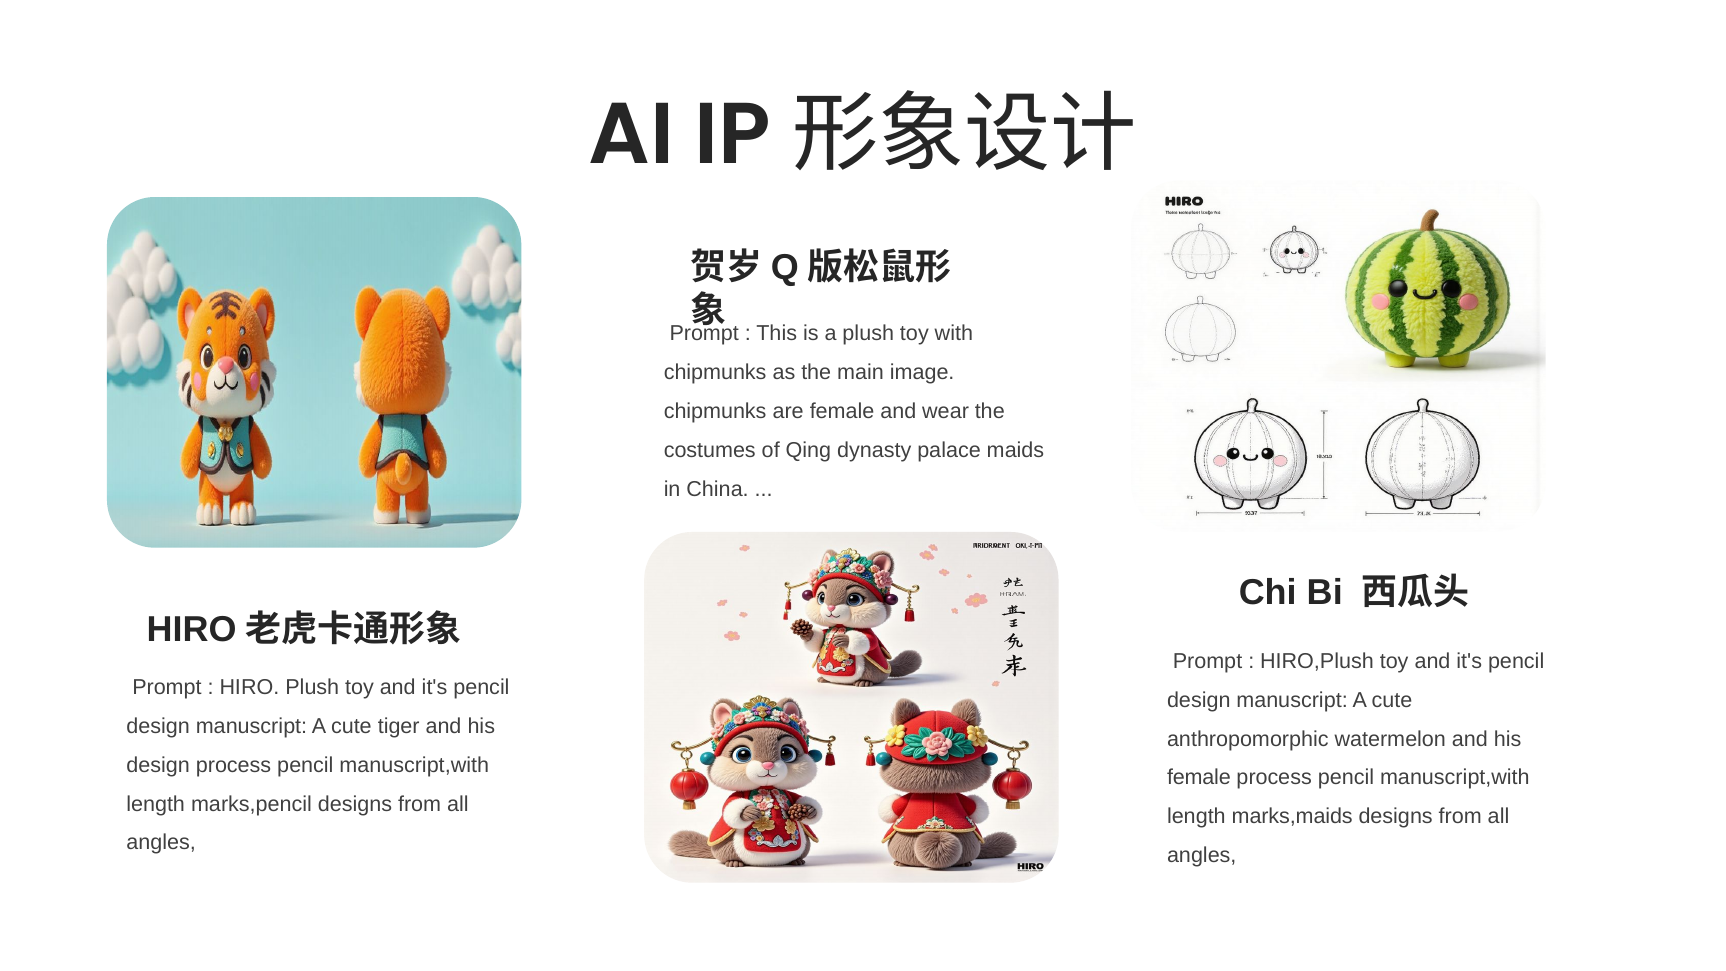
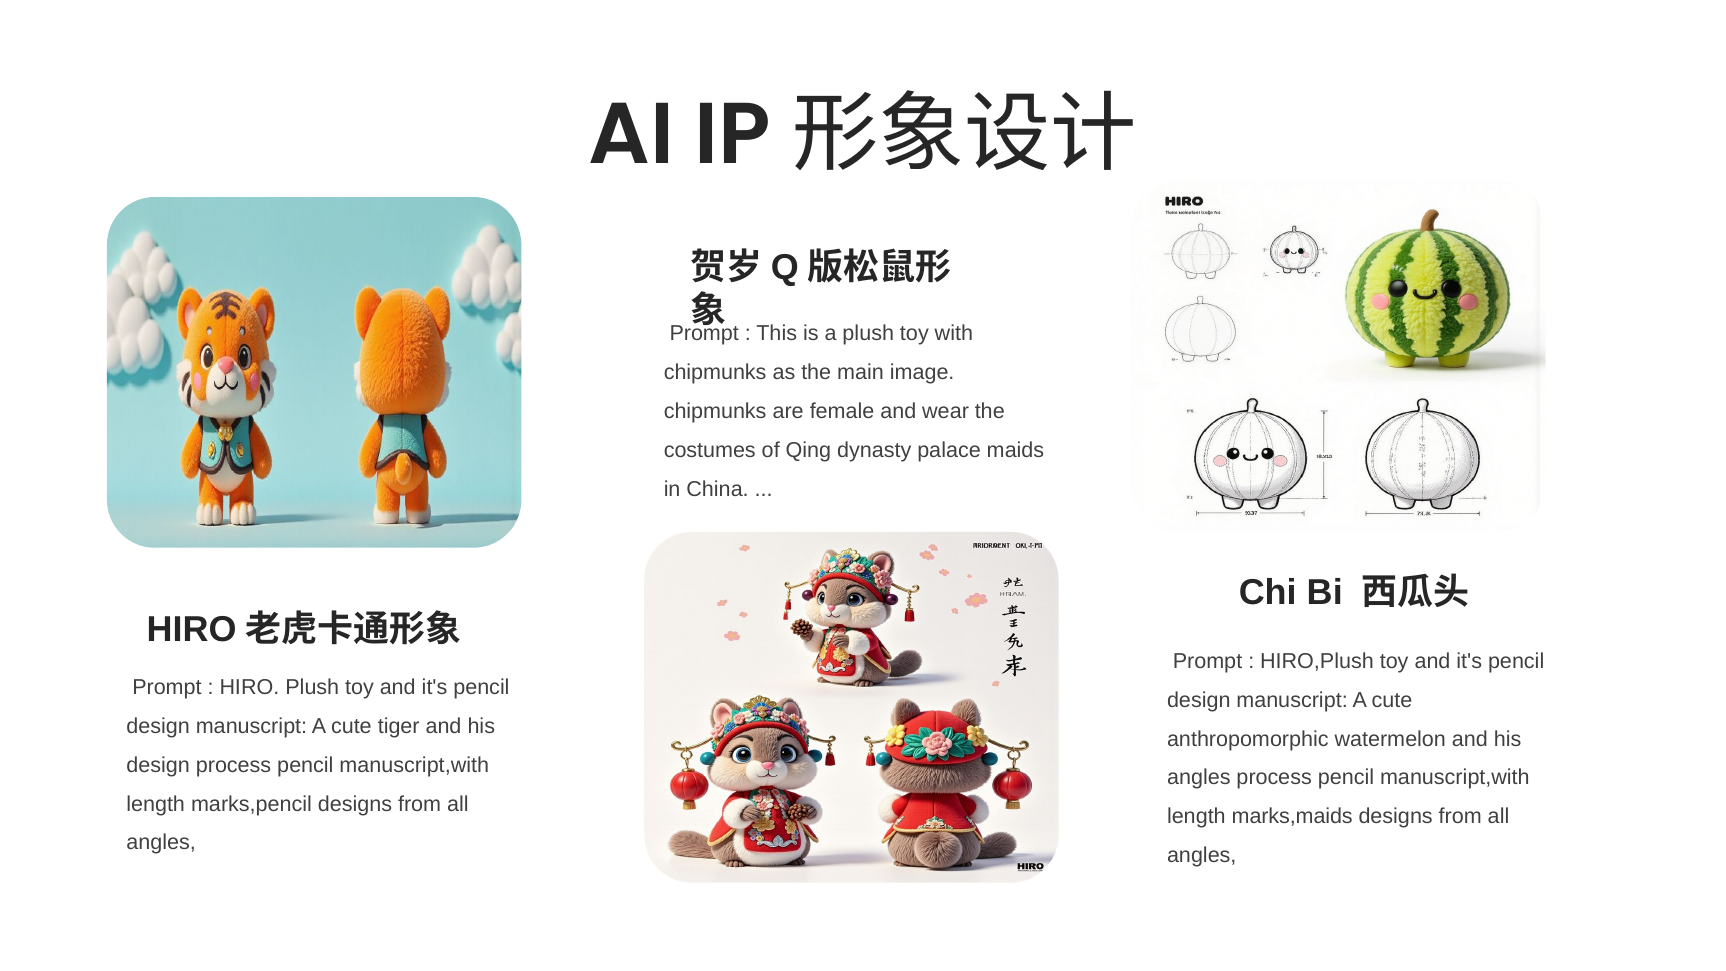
female: female -> angles (1199, 778)
